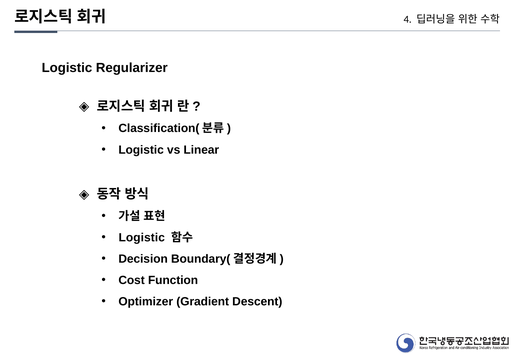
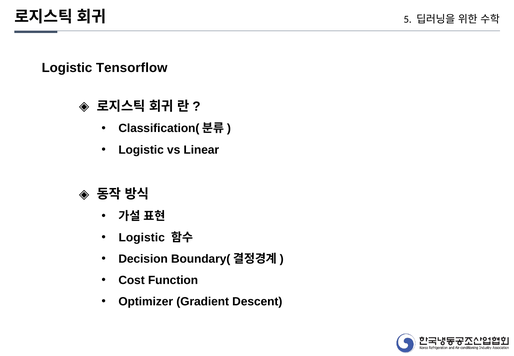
4: 4 -> 5 (408, 19)
Regularizer: Regularizer -> Tensorflow (132, 68)
